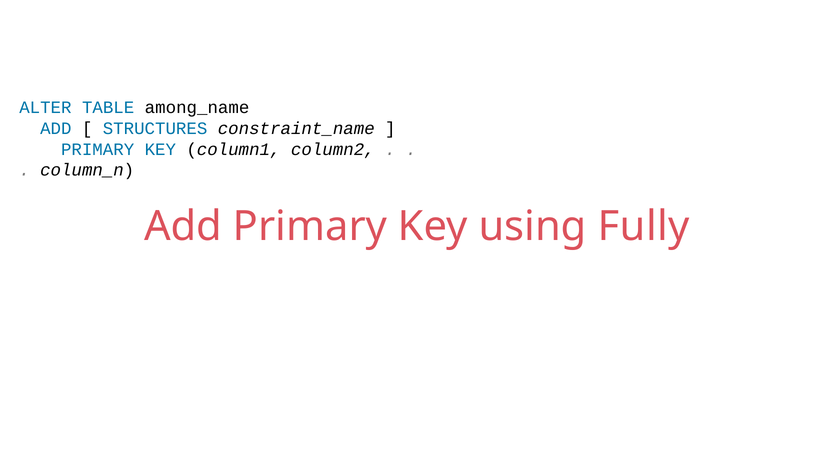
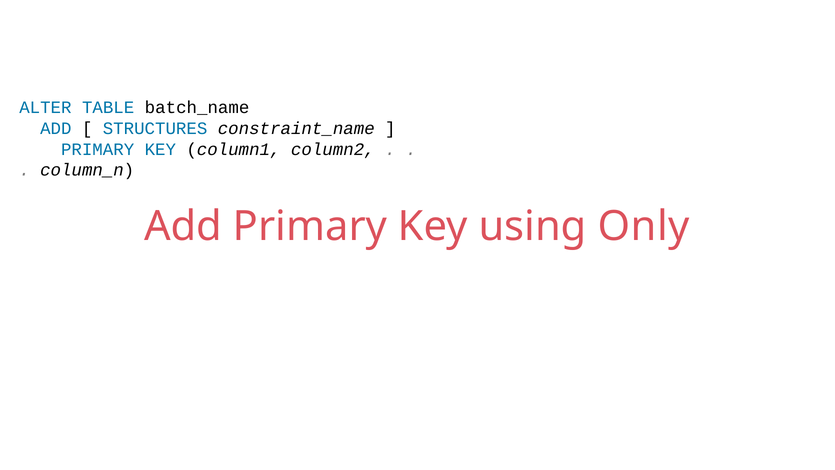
among_name: among_name -> batch_name (197, 107)
Fully: Fully -> Only (644, 226)
